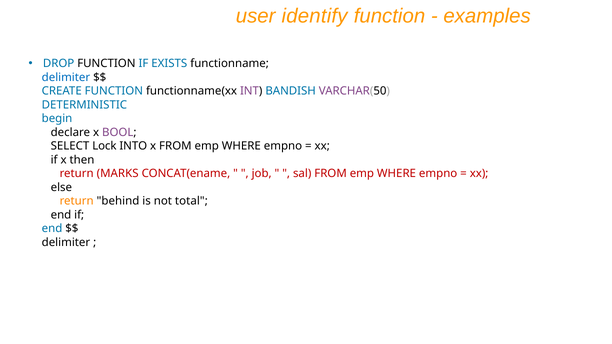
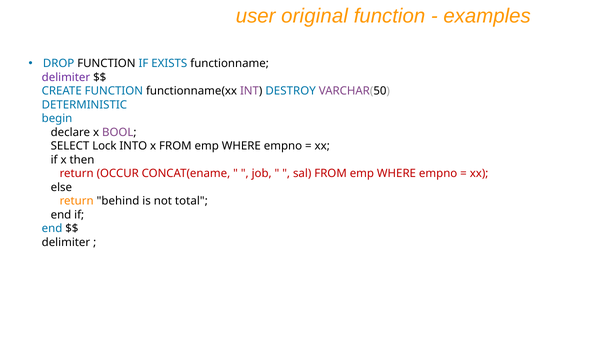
identify: identify -> original (315, 16)
delimiter colour: blue -> purple (66, 77)
BANDISH: BANDISH -> DESTROY (291, 91)
MARKS: MARKS -> OCCUR (118, 174)
